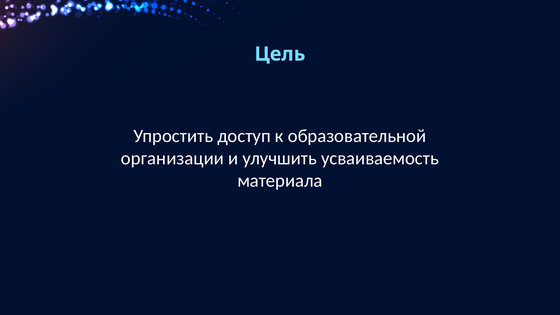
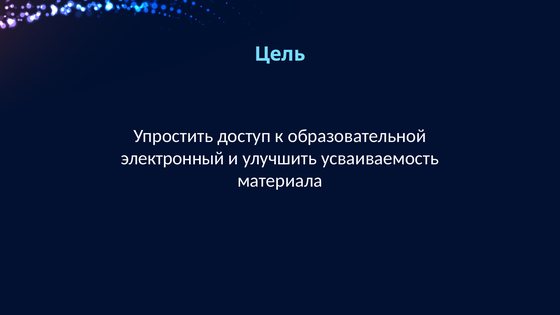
организации: организации -> электронный (173, 158)
